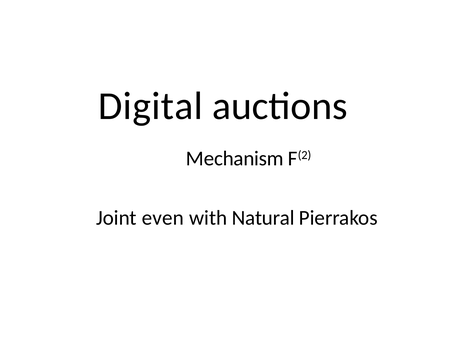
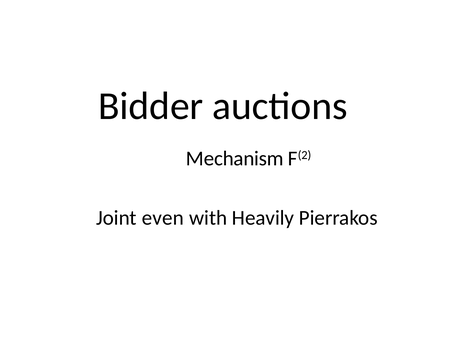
Digital: Digital -> Bidder (151, 106)
Natural: Natural -> Heavily (263, 217)
